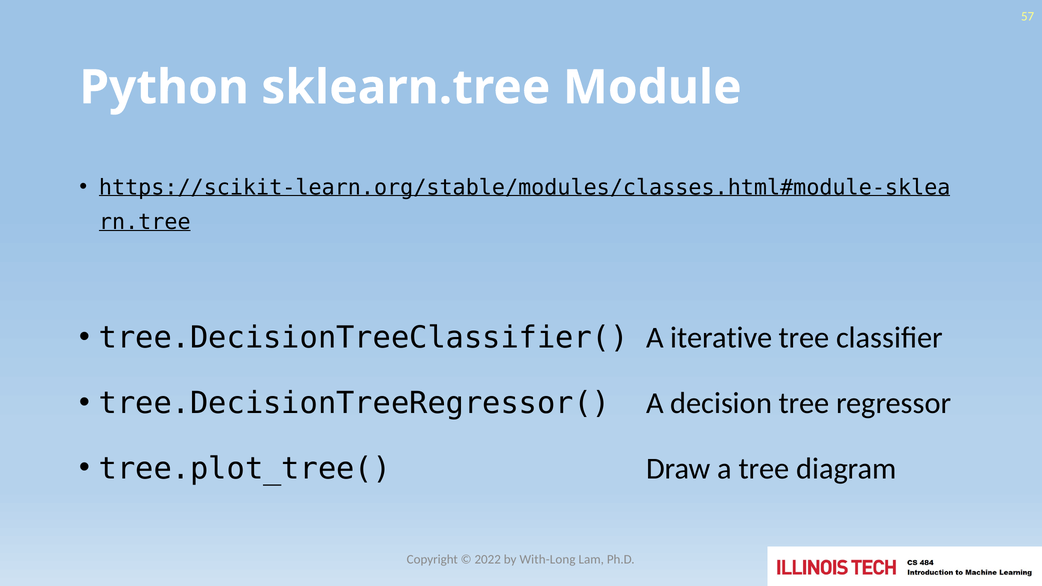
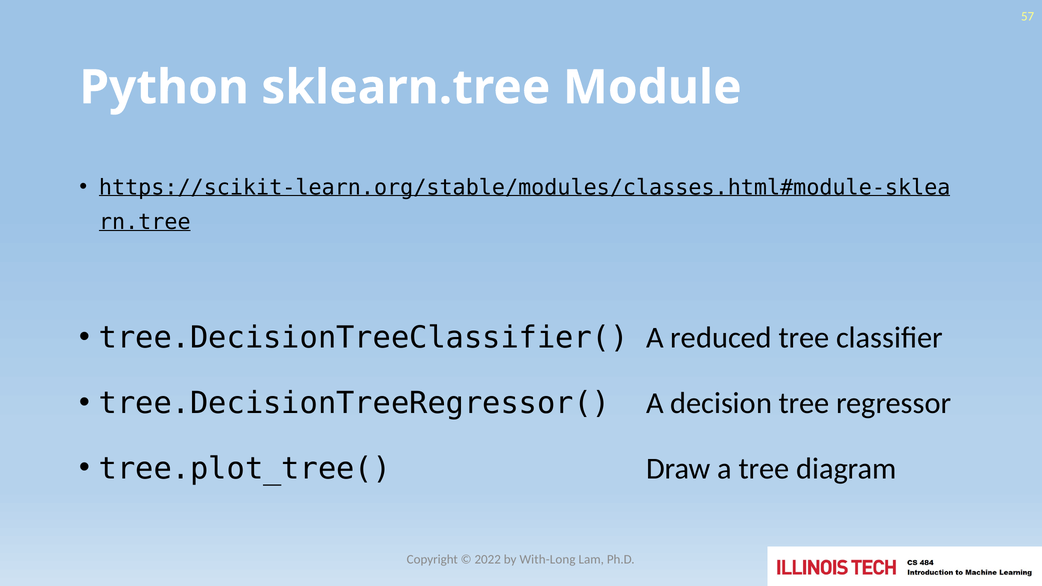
iterative: iterative -> reduced (721, 338)
